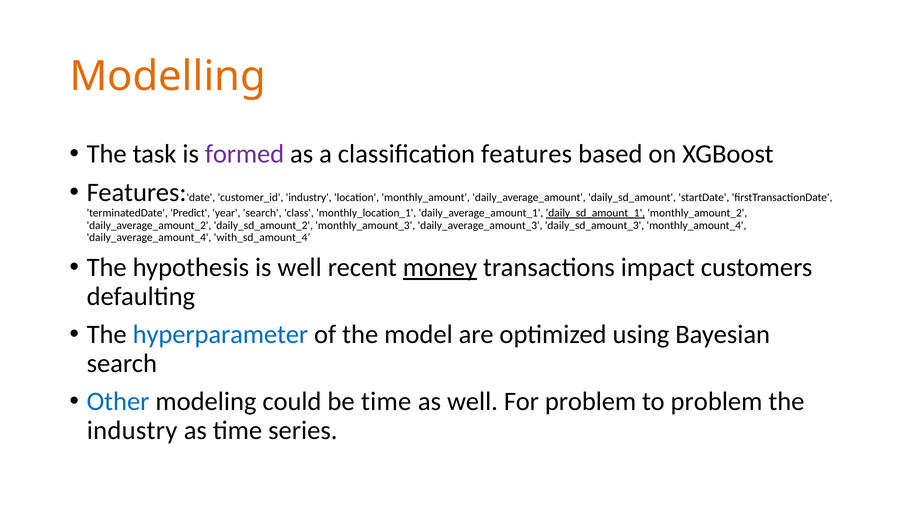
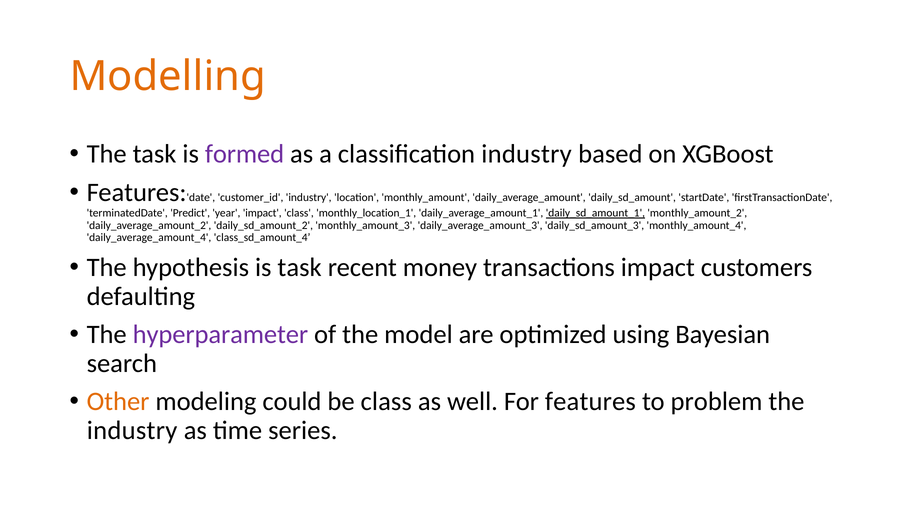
classification features: features -> industry (527, 154)
year search: search -> impact (262, 213)
with_sd_amount_4: with_sd_amount_4 -> class_sd_amount_4 (262, 238)
is well: well -> task (300, 268)
money underline: present -> none (440, 268)
hyperparameter colour: blue -> purple (220, 335)
Other colour: blue -> orange (118, 402)
be time: time -> class (386, 402)
For problem: problem -> features (590, 402)
